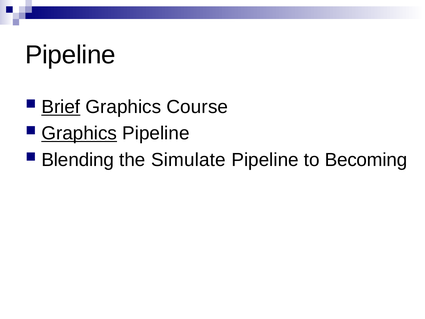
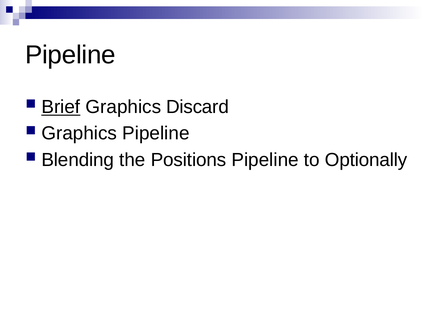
Course: Course -> Discard (197, 107)
Graphics underline: present -> none (79, 133)
Simulate: Simulate -> Positions (189, 160)
Becoming: Becoming -> Optionally (366, 160)
